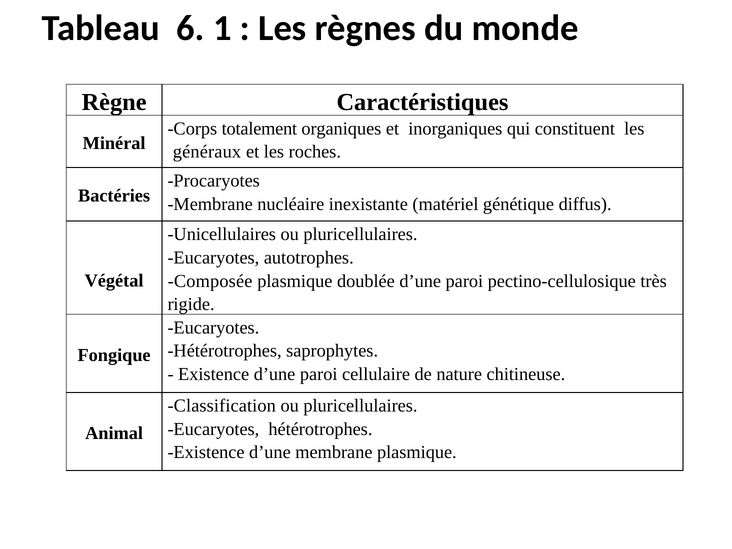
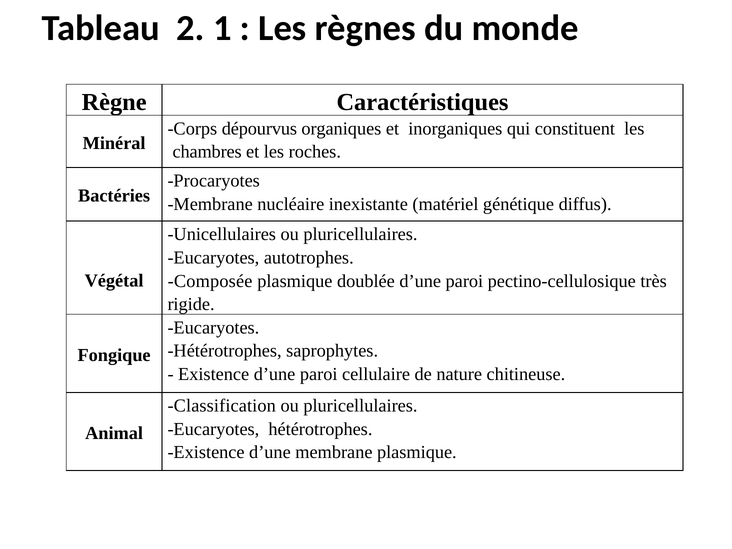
6: 6 -> 2 (191, 28)
totalement: totalement -> dépourvus (259, 129)
généraux: généraux -> chambres (207, 152)
